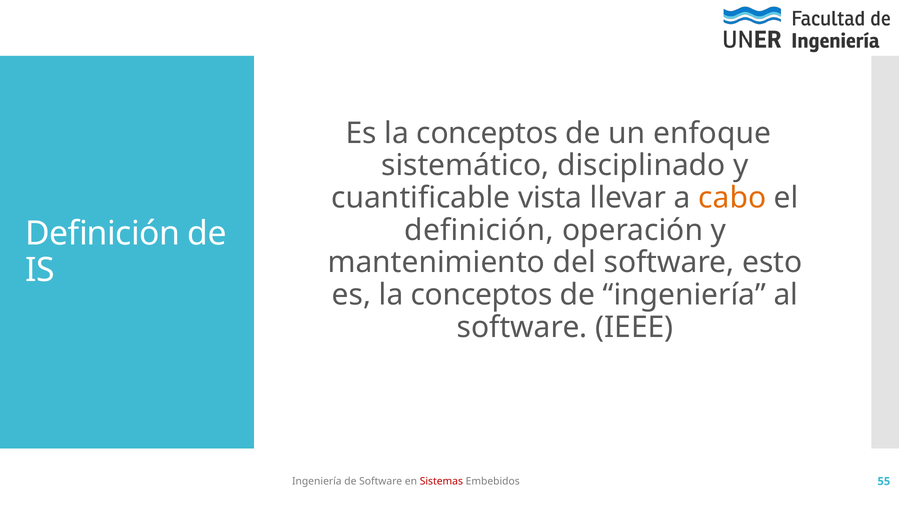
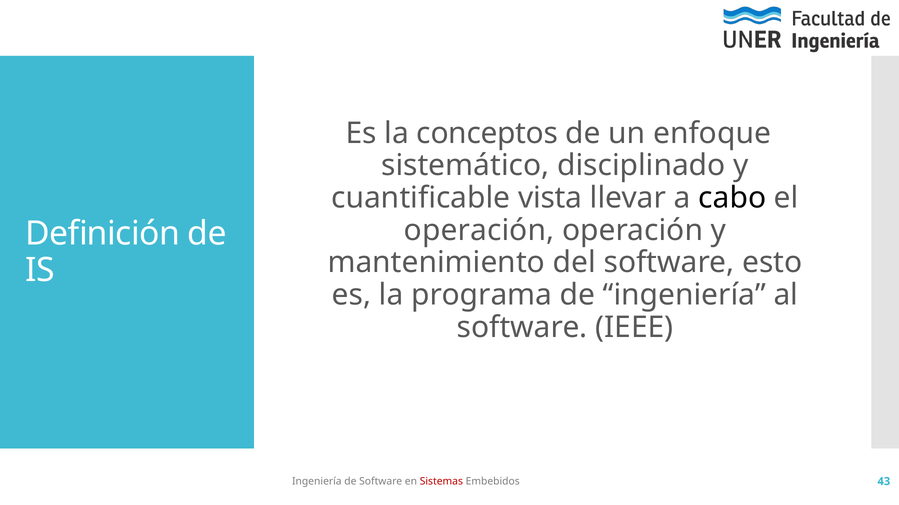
cabo colour: orange -> black (732, 198)
definición: definición -> operación (479, 231)
conceptos: conceptos -> programa (482, 295)
55: 55 -> 43 (884, 482)
